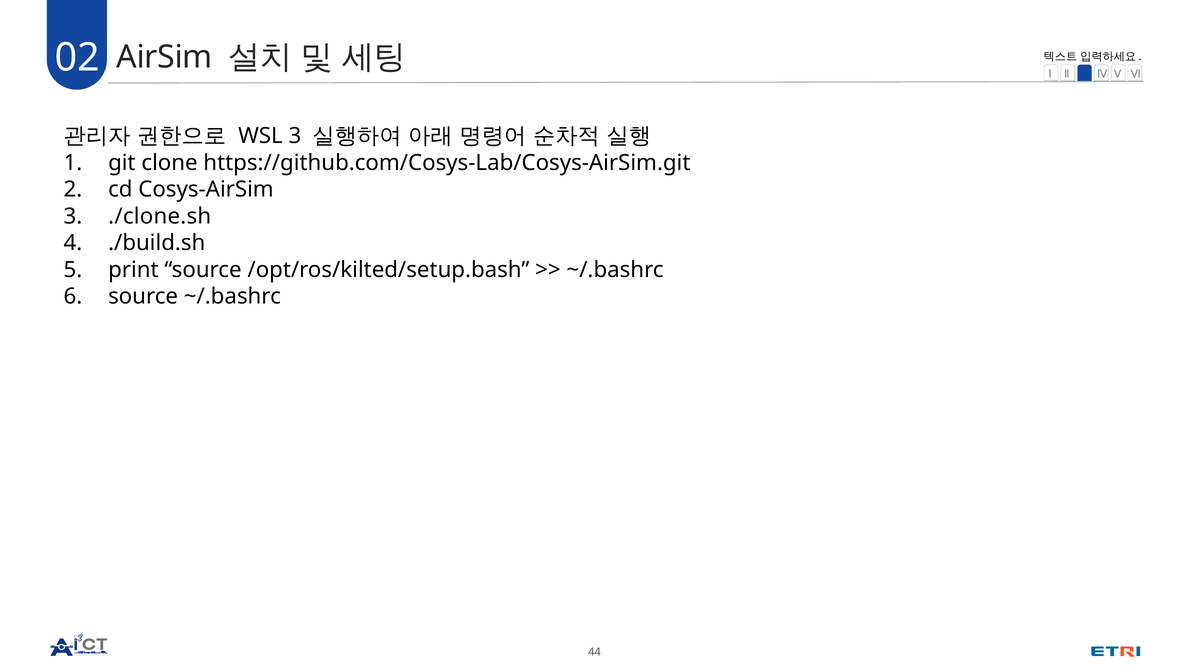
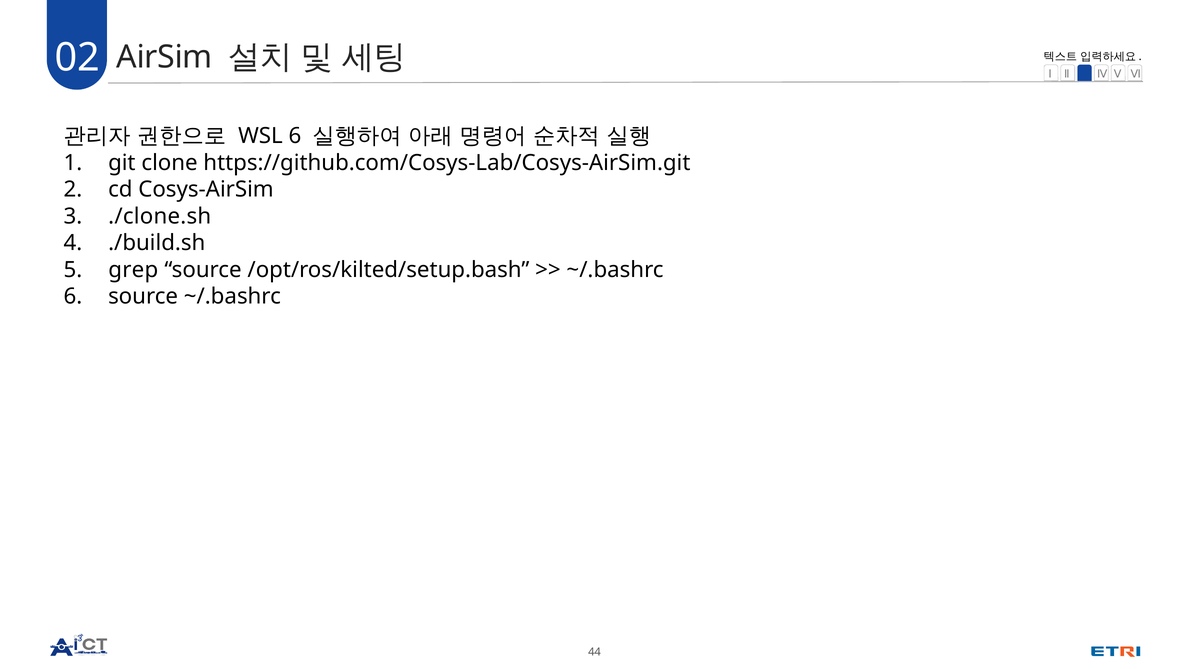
WSL 3: 3 -> 6 (295, 136)
print: print -> grep (133, 270)
